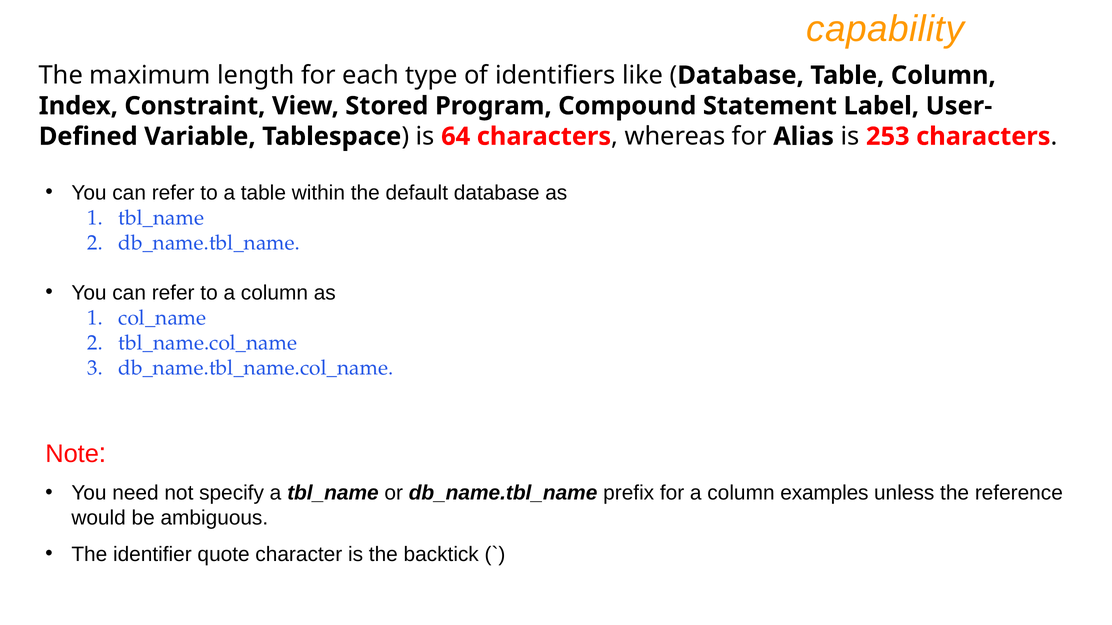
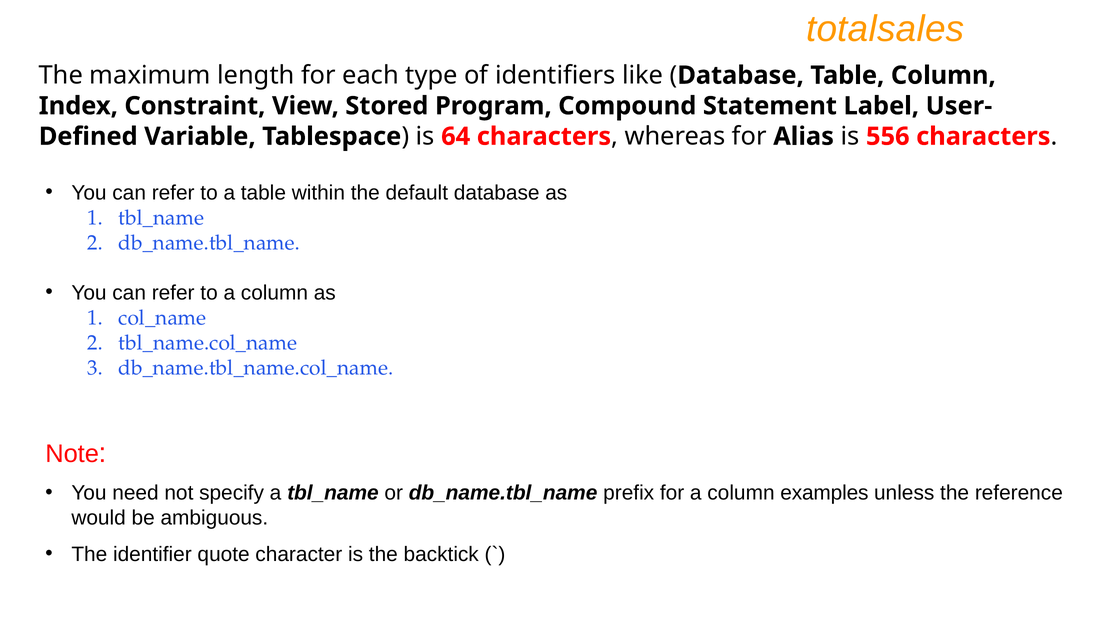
capability: capability -> totalsales (885, 29)
253: 253 -> 556 (888, 137)
